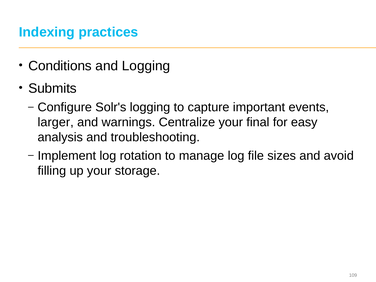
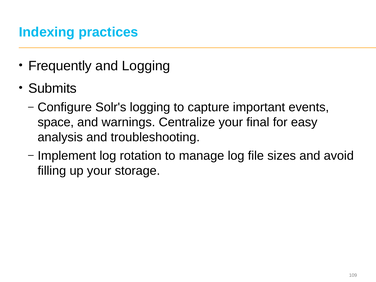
Conditions: Conditions -> Frequently (60, 66)
larger: larger -> space (56, 122)
